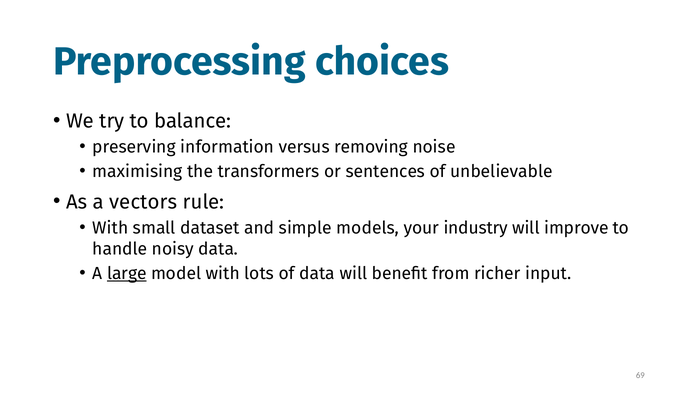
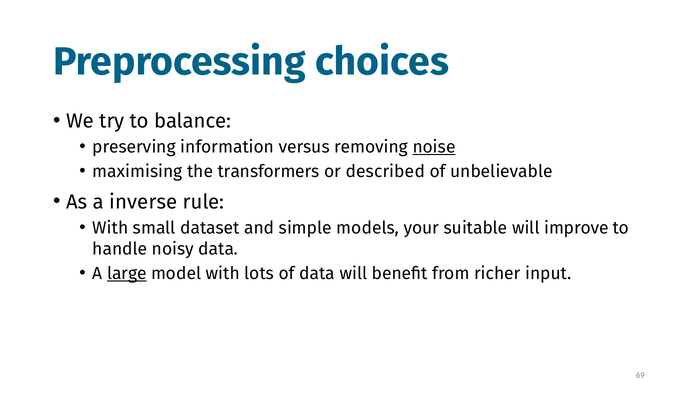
noise underline: none -> present (434, 147)
sentences: sentences -> described (385, 171)
vectors: vectors -> inverse (143, 202)
industry: industry -> suitable (476, 228)
